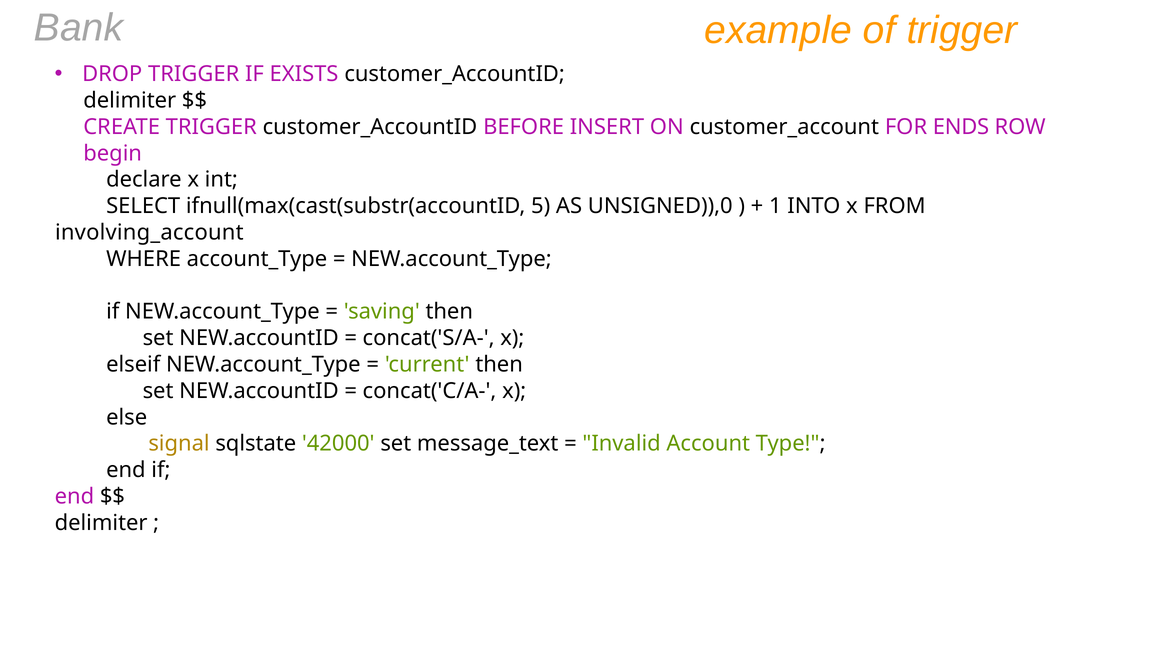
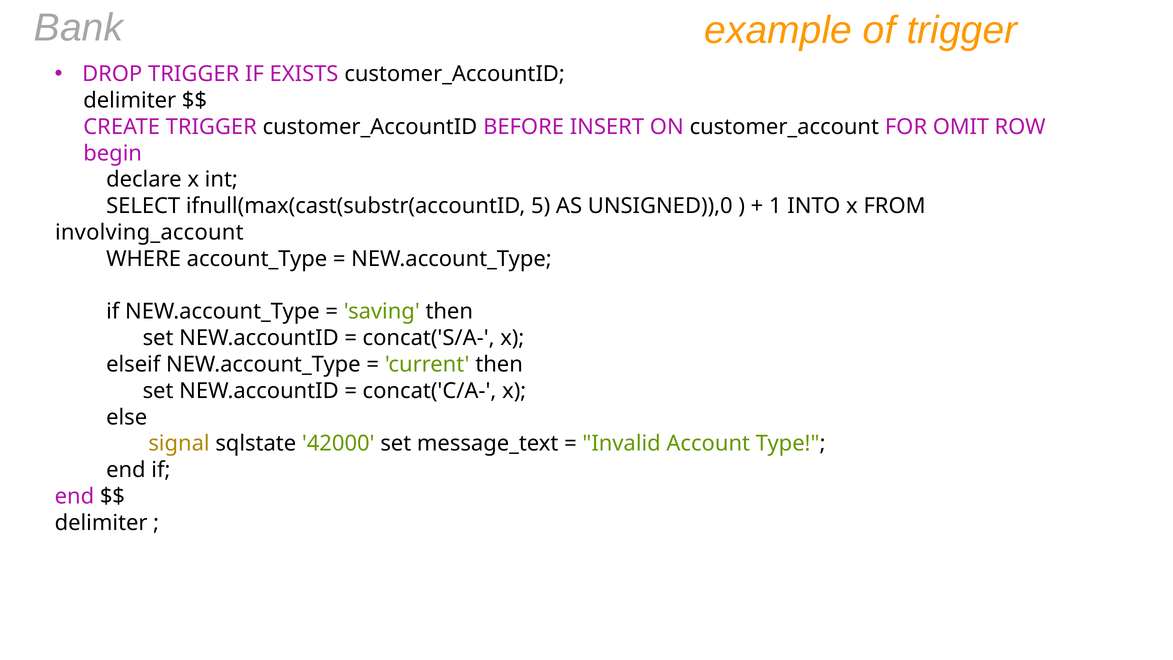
ENDS: ENDS -> OMIT (961, 127)
